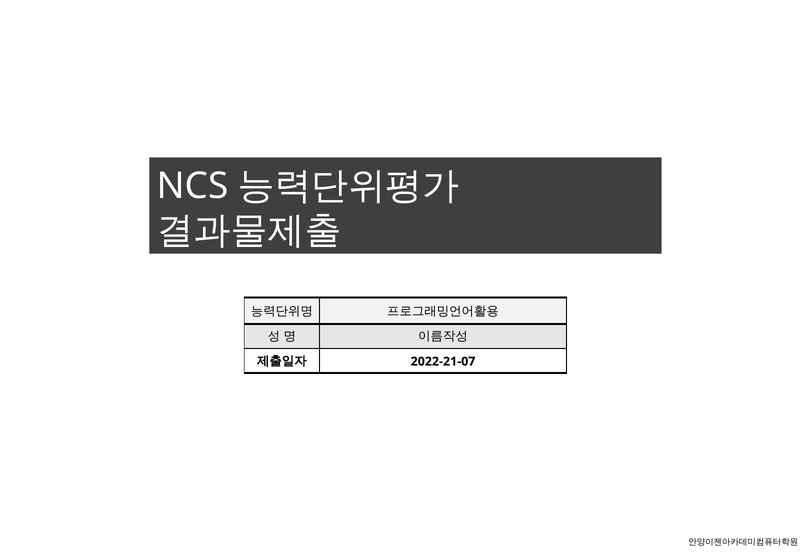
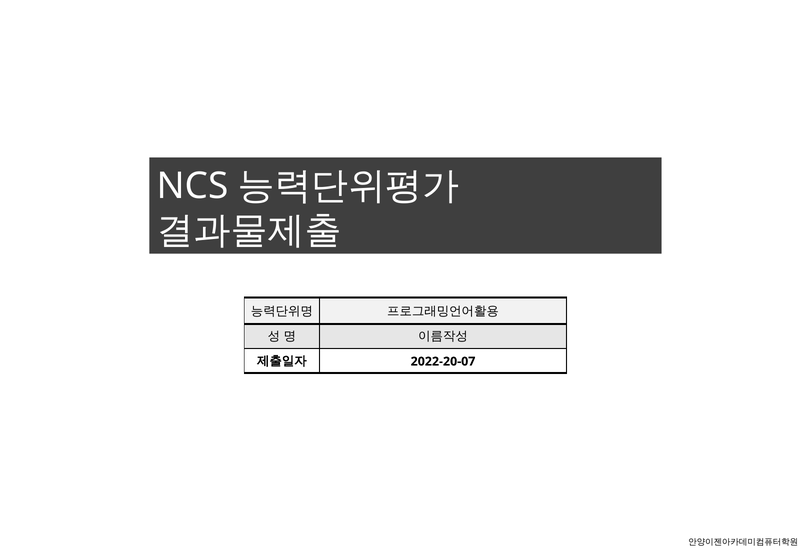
2022-21-07: 2022-21-07 -> 2022-20-07 (443, 362)
